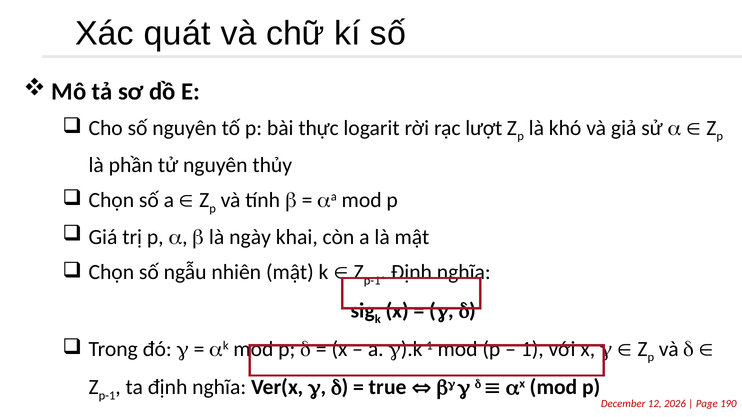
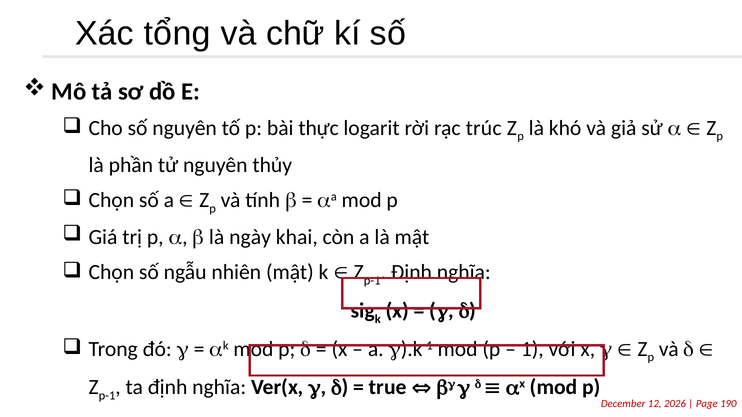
quát: quát -> tổng (177, 34)
lượt: lượt -> trúc (484, 128)
